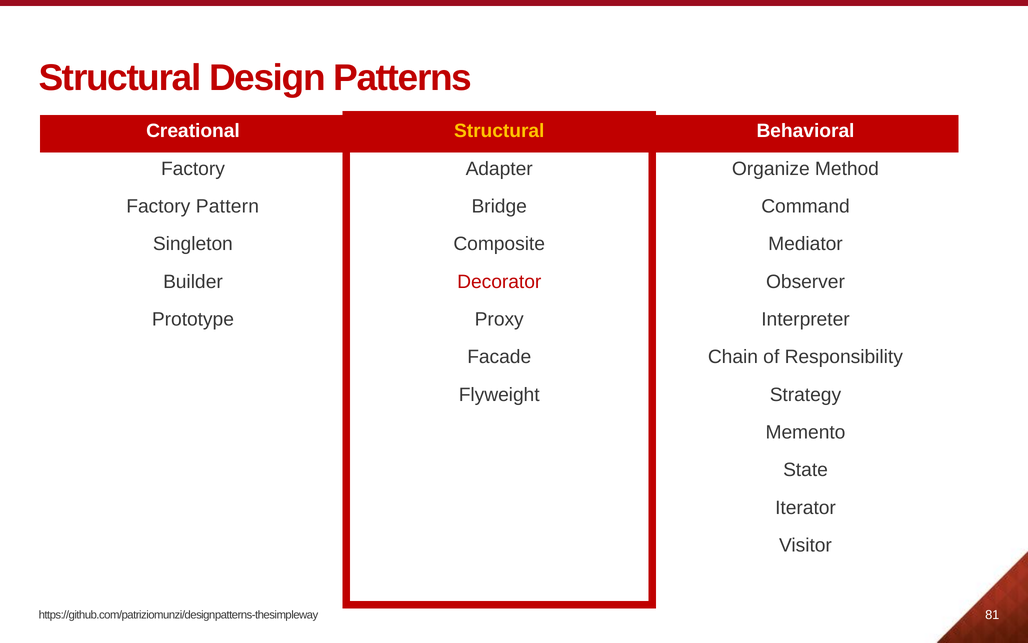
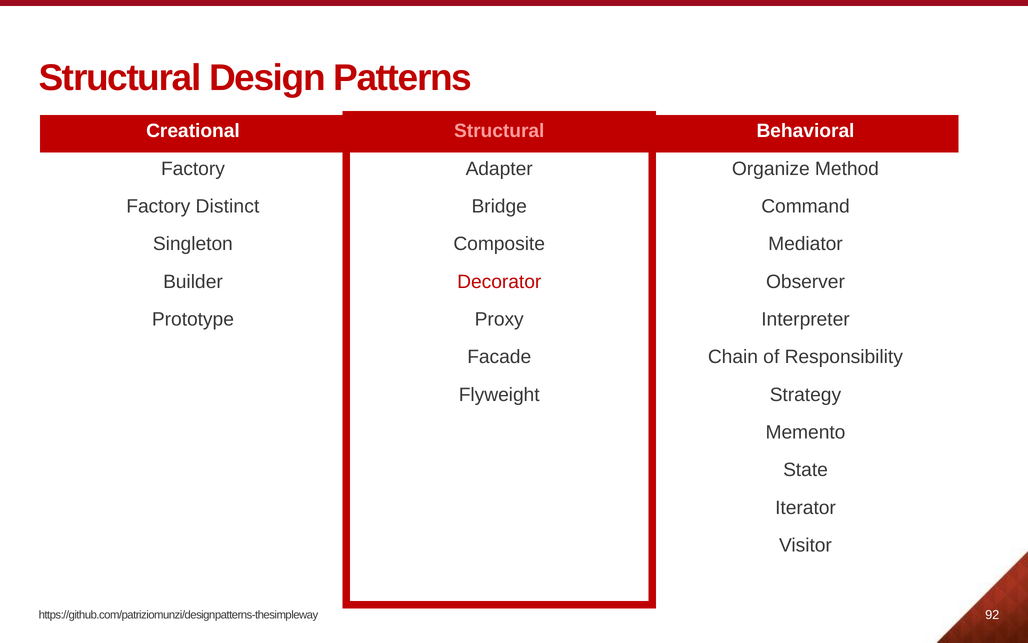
Structural colour: yellow -> pink (499, 131)
Pattern: Pattern -> Distinct (227, 206)
81: 81 -> 92 (992, 614)
